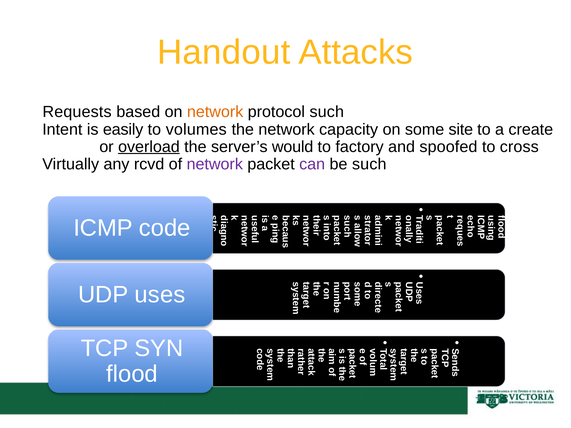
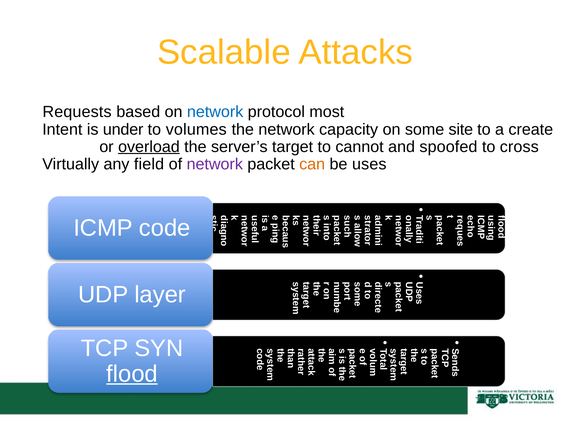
Handout: Handout -> Scalable (224, 52)
network colour: orange -> blue (215, 112)
protocol such: such -> most (327, 112)
easily: easily -> under (123, 129)
would: would -> target (293, 147)
factory: factory -> cannot (360, 147)
rcvd: rcvd -> field (149, 164)
can colour: purple -> orange (312, 164)
be such: such -> uses (369, 164)
uses: uses -> layer (160, 295)
flood underline: none -> present (132, 374)
